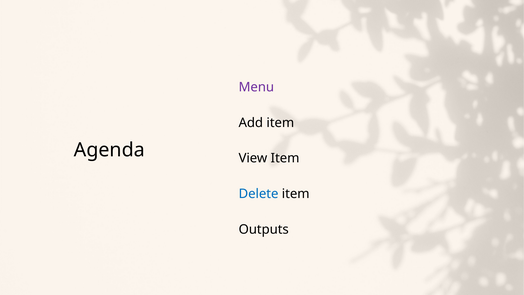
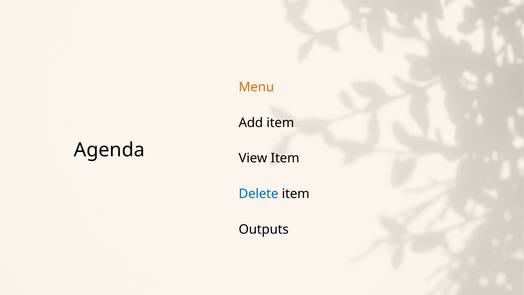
Menu colour: purple -> orange (256, 87)
